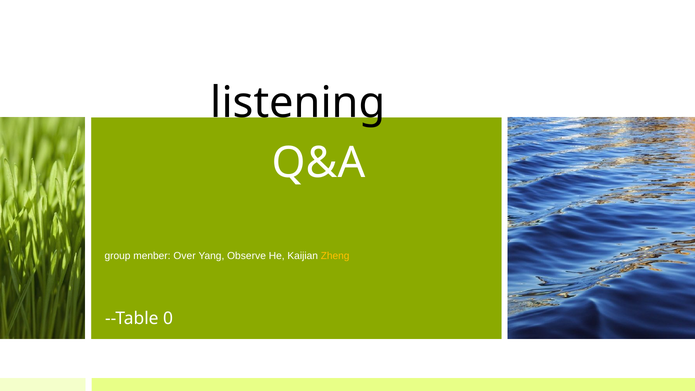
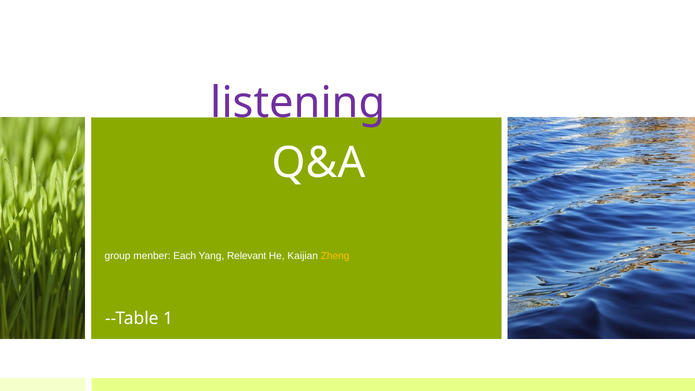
listening colour: black -> purple (298, 103)
Over: Over -> Each (185, 256)
Observe: Observe -> Relevant (247, 256)
0: 0 -> 1 (168, 319)
